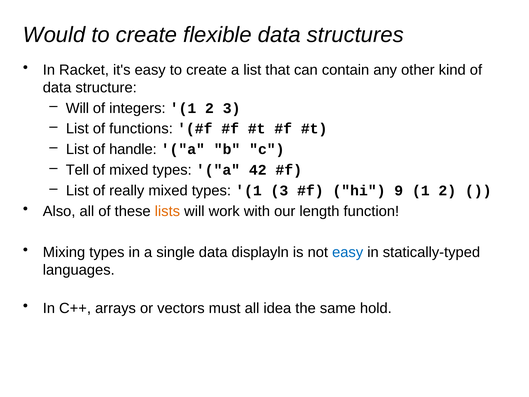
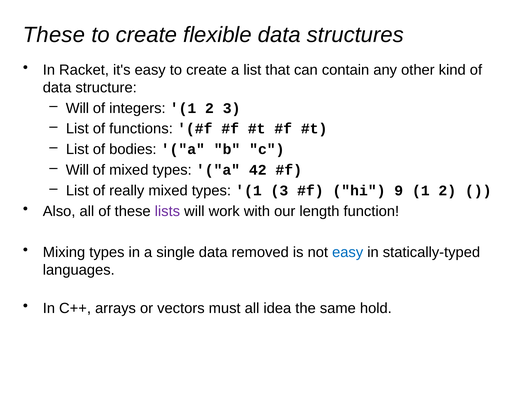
Would: Would -> These (54, 35)
handle: handle -> bodies (133, 149)
Tell: Tell -> Will (77, 170)
lists colour: orange -> purple (167, 211)
displayln: displayln -> removed (260, 252)
